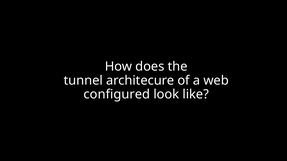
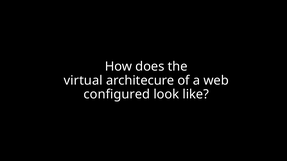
tunnel: tunnel -> virtual (83, 81)
